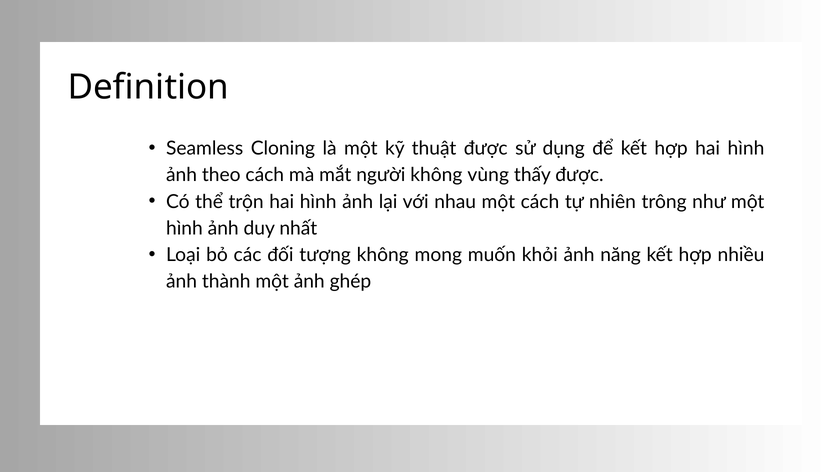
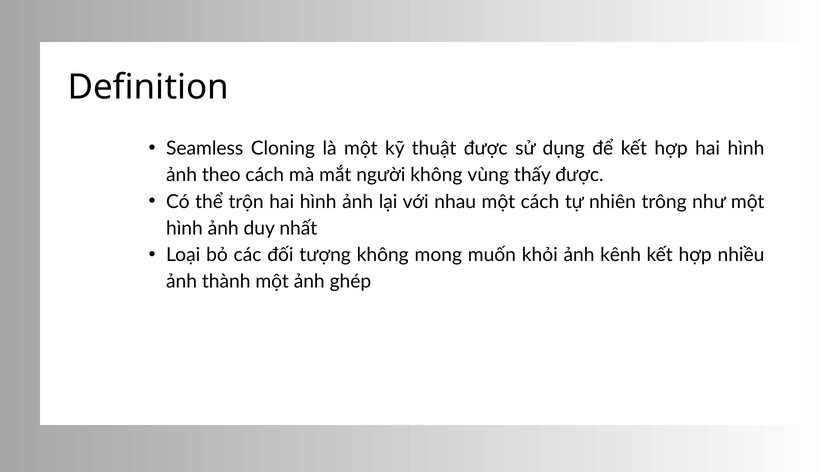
năng: năng -> kênh (621, 255)
